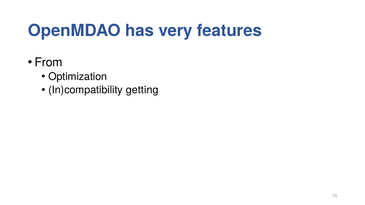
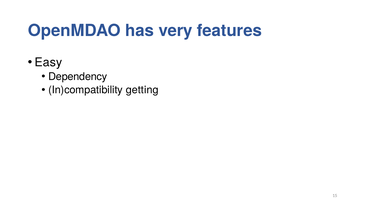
From: From -> Easy (48, 63)
Optimization: Optimization -> Dependency (78, 77)
